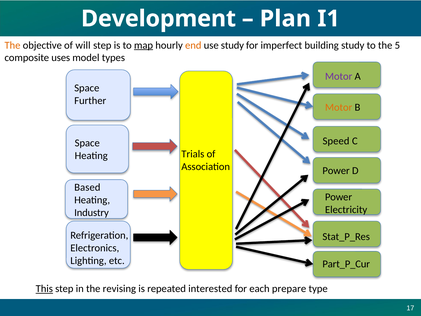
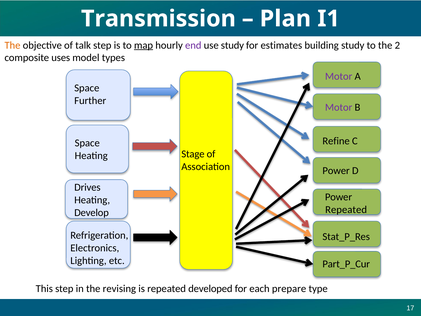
Development: Development -> Transmission (158, 19)
will: will -> talk (83, 45)
end colour: orange -> purple (193, 45)
imperfect: imperfect -> estimates (281, 45)
5: 5 -> 2 (397, 45)
Motor colour: orange -> purple (339, 107)
Speed: Speed -> Refine (336, 141)
Trials: Trials -> Stage (193, 154)
Based: Based -> Drives (87, 187)
Electricity: Electricity -> Repeated (346, 209)
Industry: Industry -> Develop (92, 212)
This underline: present -> none (44, 288)
interested: interested -> developed (210, 288)
